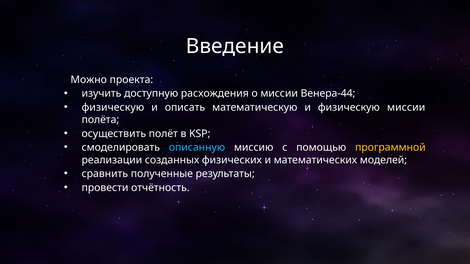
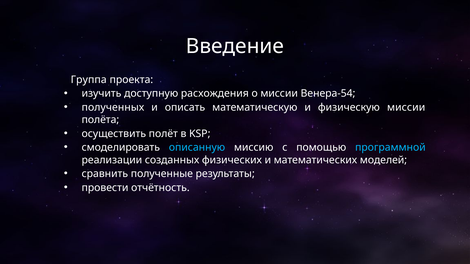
Можно: Можно -> Группа (89, 80)
Венера-44: Венера-44 -> Венера-54 (328, 94)
физическую: физическую -> полученных (113, 108)
программной colour: yellow -> light blue (390, 148)
